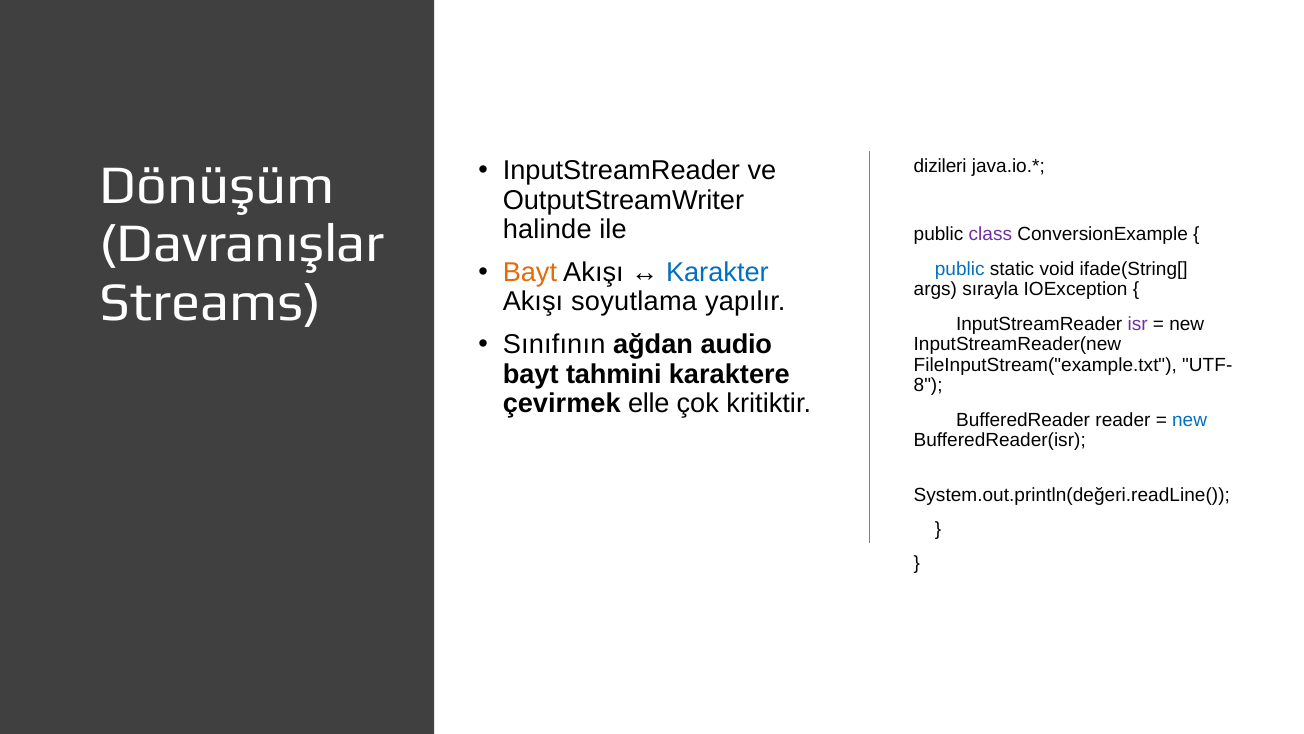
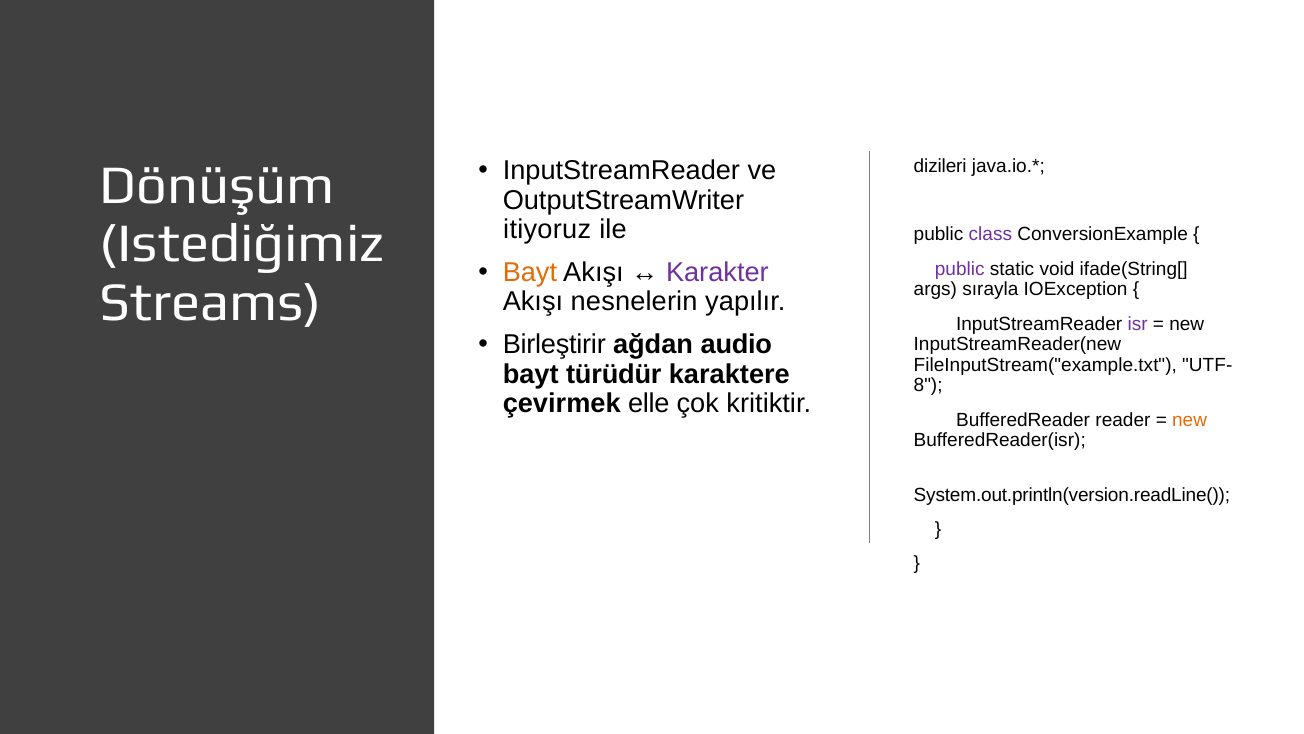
halinde: halinde -> itiyoruz (547, 229)
Davranışlar: Davranışlar -> Istediğimiz (242, 244)
Karakter colour: blue -> purple (717, 272)
public colour: blue -> purple (960, 269)
soyutlama: soyutlama -> nesnelerin (634, 302)
Sınıfının: Sınıfının -> Birleştirir (554, 345)
tahmini: tahmini -> türüdür (614, 374)
new colour: blue -> orange (1190, 419)
System.out.println(değeri.readLine(: System.out.println(değeri.readLine( -> System.out.println(version.readLine( (1072, 495)
